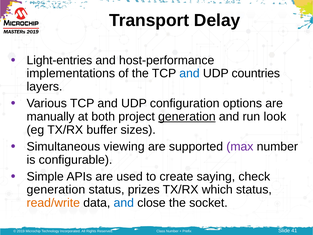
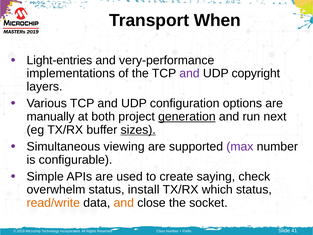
Delay: Delay -> When (217, 20)
host-performance: host-performance -> very-performance (167, 60)
and colour: blue -> purple (189, 73)
countries: countries -> copyright (256, 73)
look: look -> next (275, 116)
sizes underline: none -> present (138, 130)
generation: generation -> overwhelm (56, 190)
prizes: prizes -> install (144, 190)
and colour: blue -> orange (124, 203)
